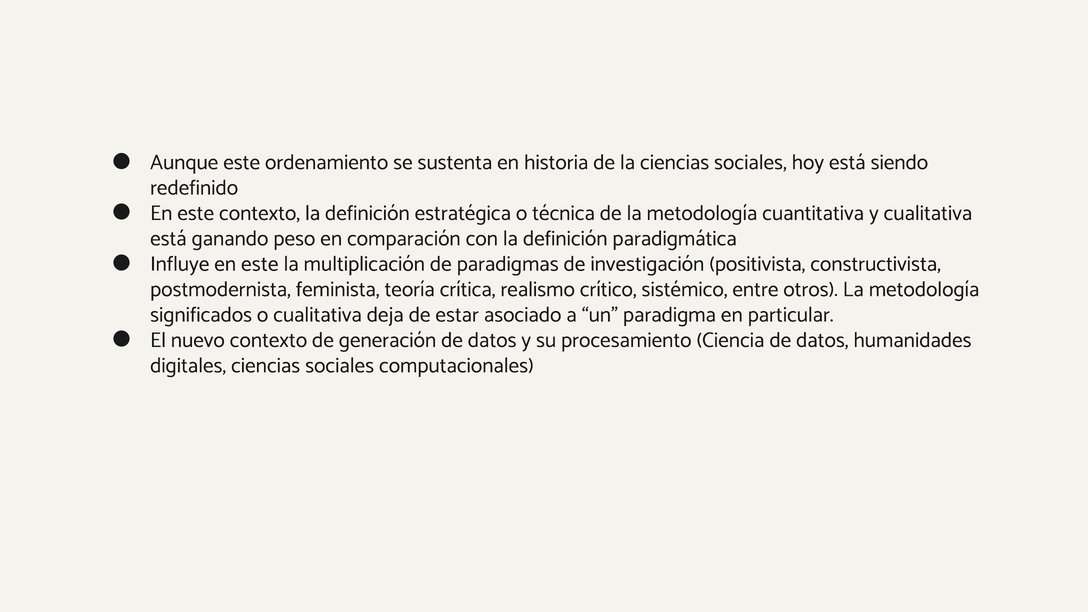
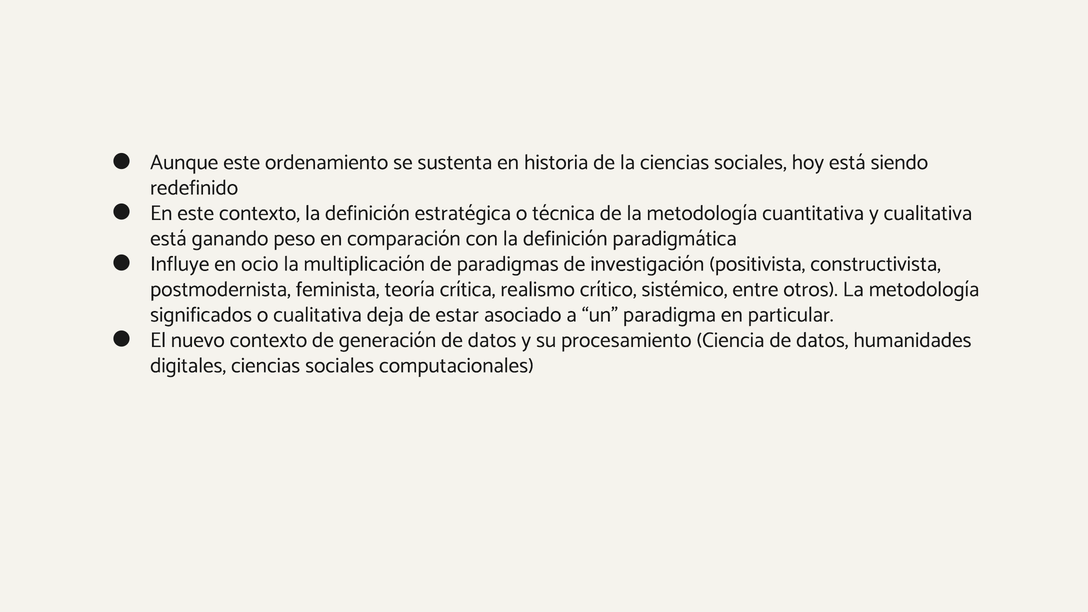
Influye en este: este -> ocio (260, 264)
